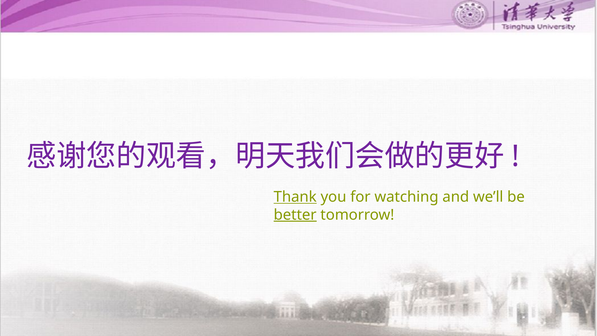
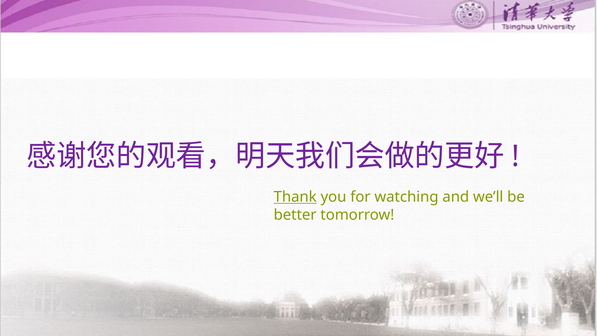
better underline: present -> none (295, 215)
